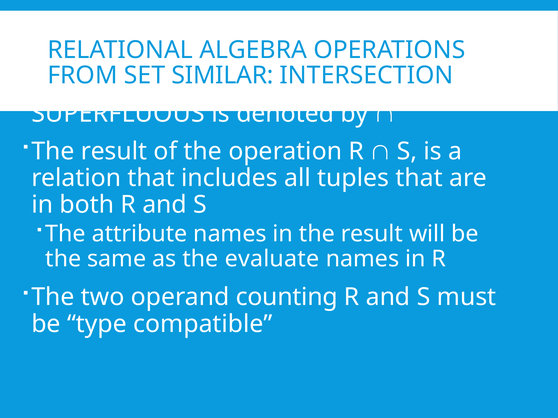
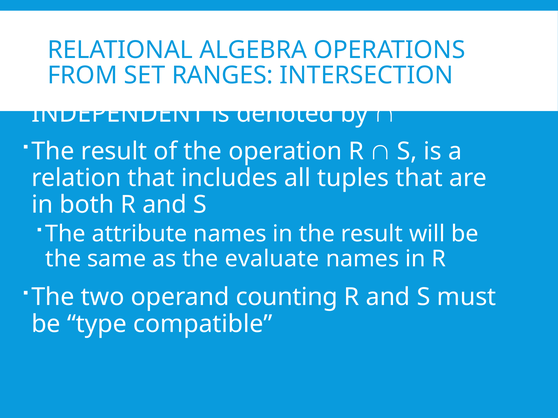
SIMILAR: SIMILAR -> RANGES (222, 75)
SUPERFLUOUS: SUPERFLUOUS -> INDEPENDENT (118, 114)
